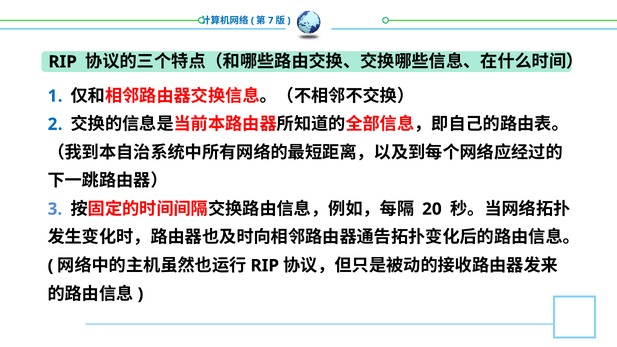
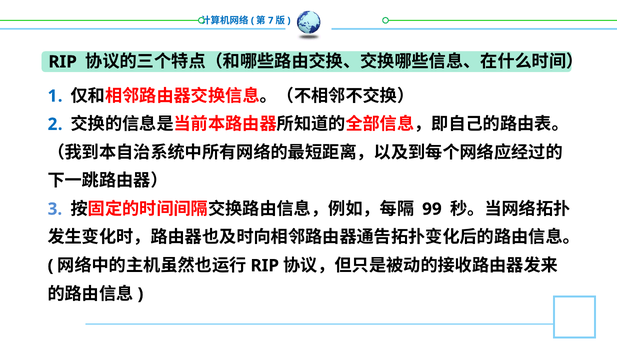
20: 20 -> 99 (432, 209)
